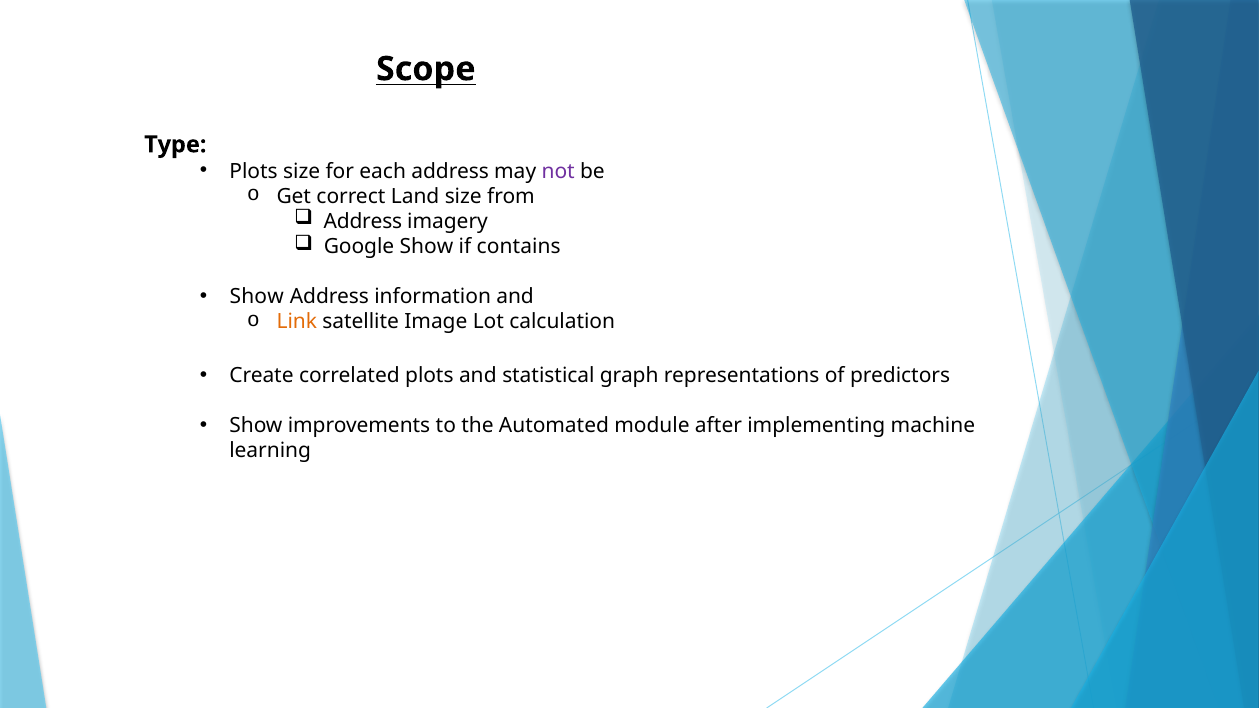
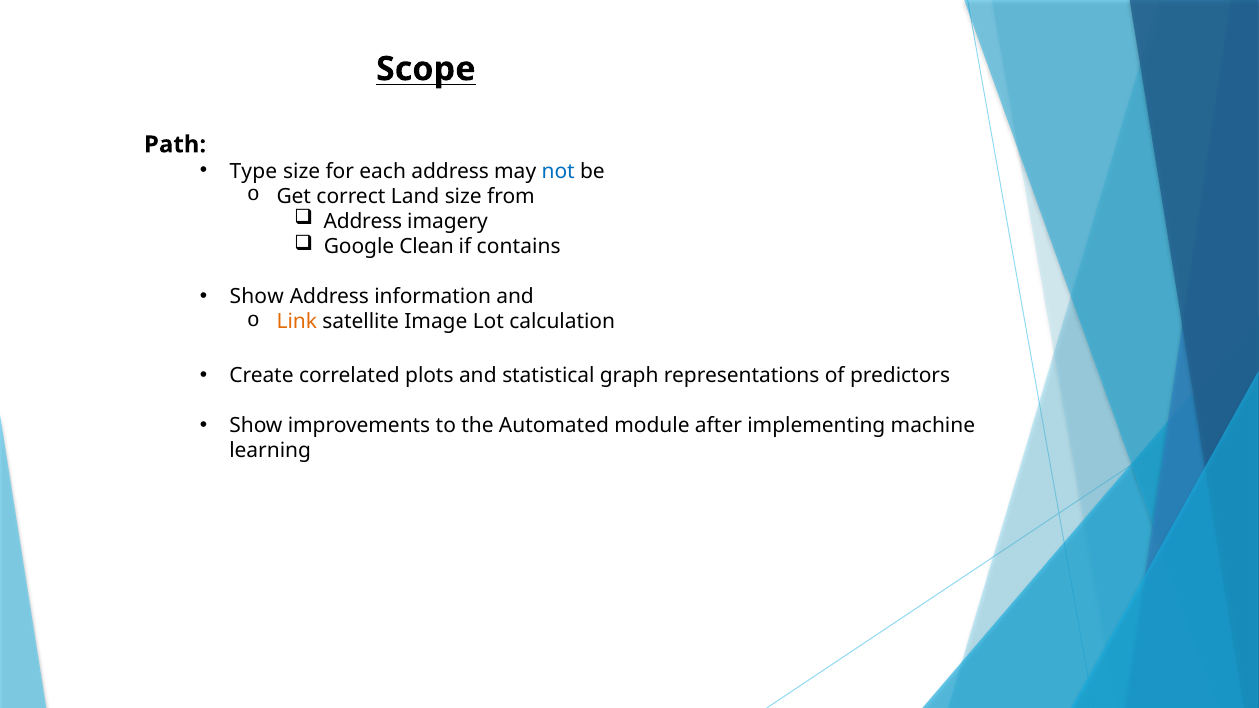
Type: Type -> Path (175, 145)
Plots: Plots -> Type (253, 171)
not colour: purple -> blue (558, 171)
Google Show: Show -> Clean (427, 247)
